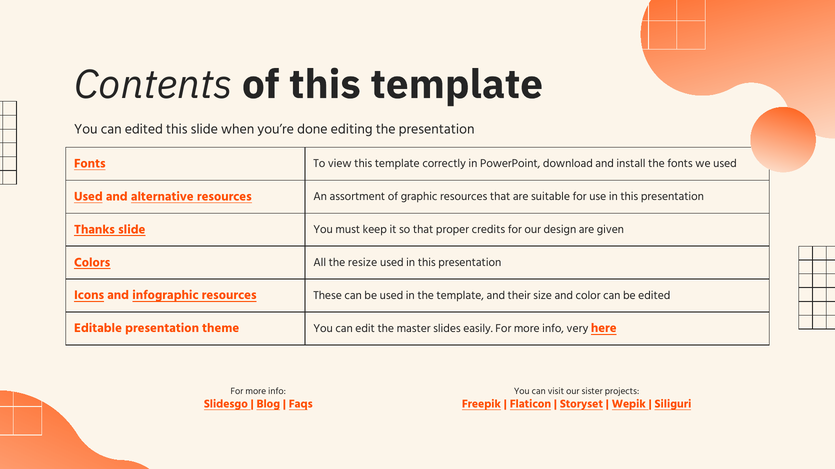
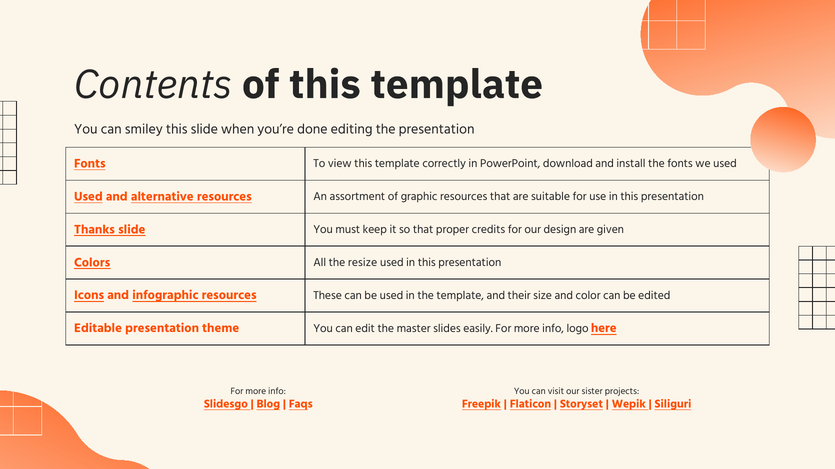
can edited: edited -> smiley (144, 130)
very: very -> logo (578, 329)
